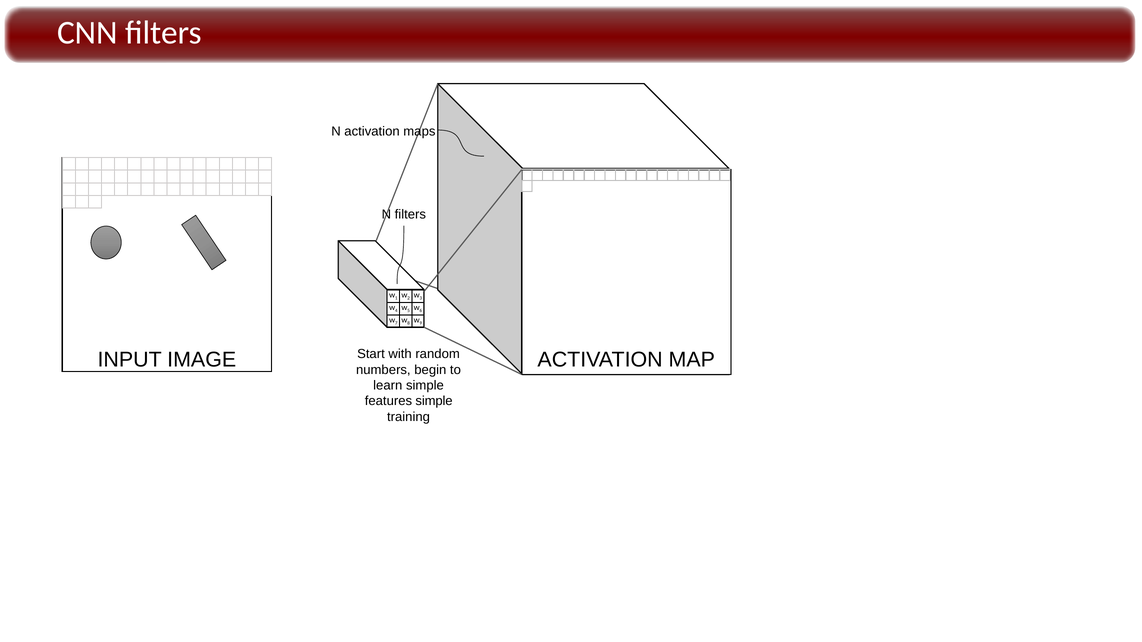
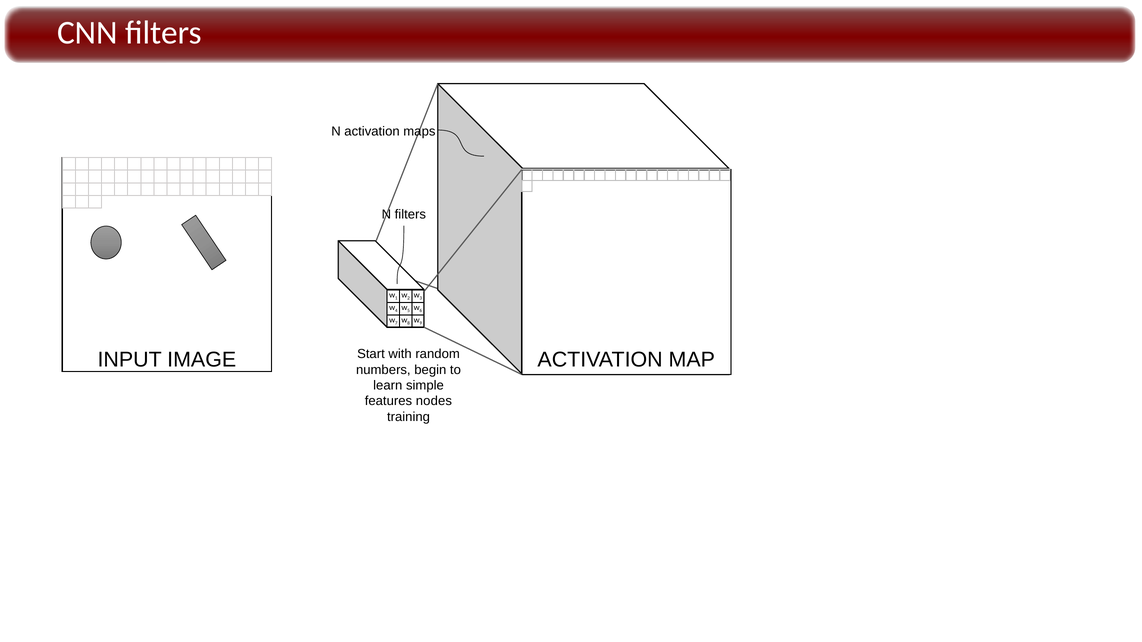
features simple: simple -> nodes (434, 401)
